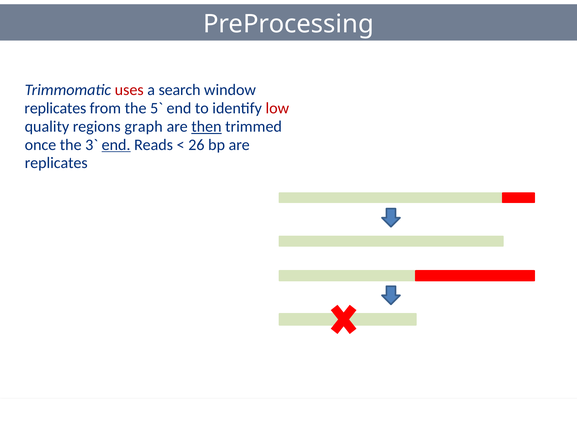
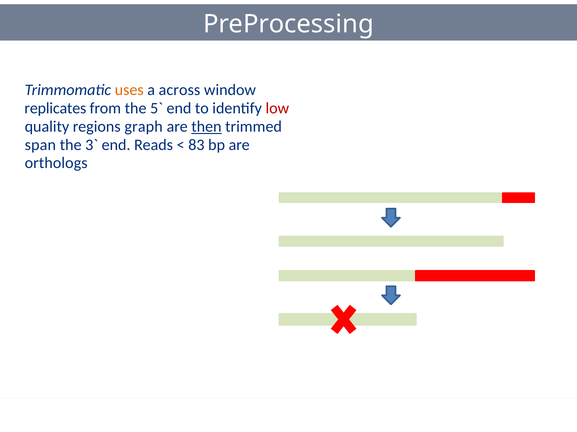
uses colour: red -> orange (129, 90)
search: search -> across (179, 90)
once: once -> span (40, 145)
end underline: present -> none (116, 145)
26: 26 -> 83 (196, 145)
replicates: replicates -> orthologs (56, 163)
